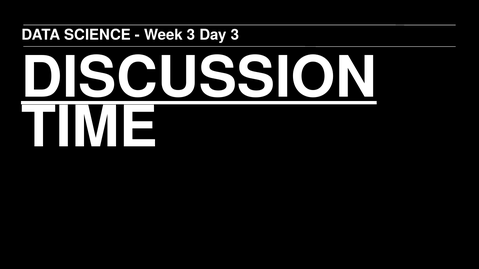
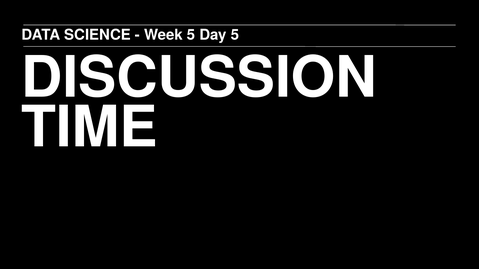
Week 3: 3 -> 5 (191, 35)
Day 3: 3 -> 5 (235, 35)
DISCUSSION underline: present -> none (199, 78)
